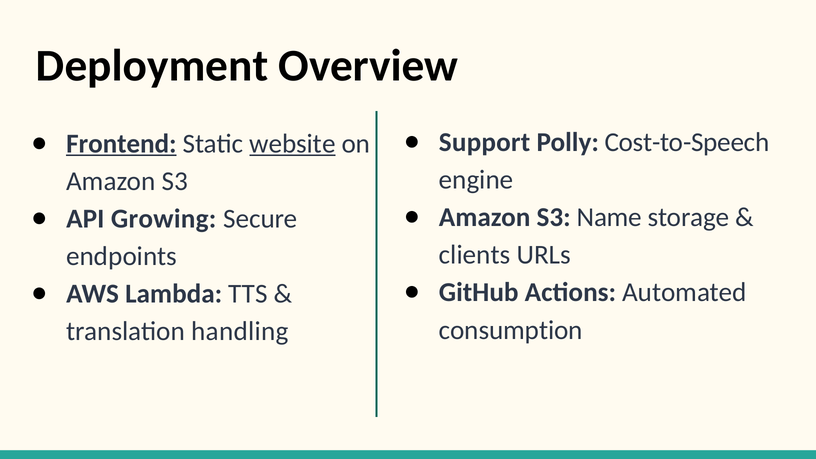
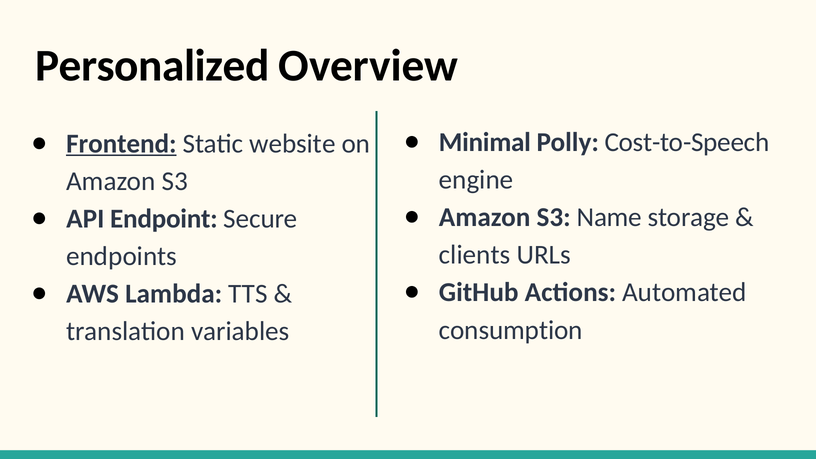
Deployment: Deployment -> Personalized (152, 66)
Support: Support -> Minimal (485, 142)
website underline: present -> none (292, 144)
Growing: Growing -> Endpoint (164, 219)
handling: handling -> variables (240, 331)
